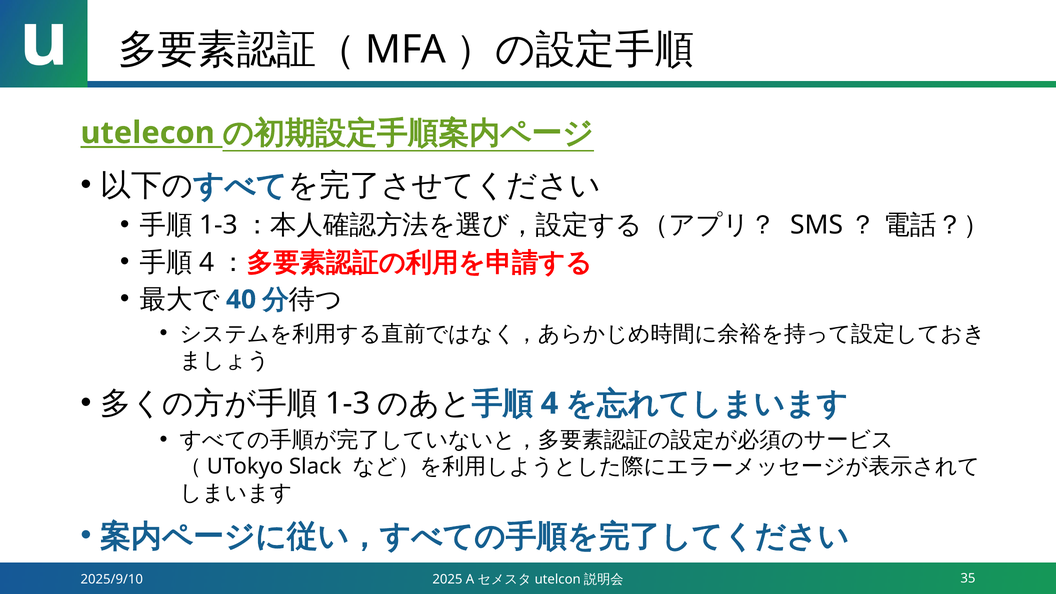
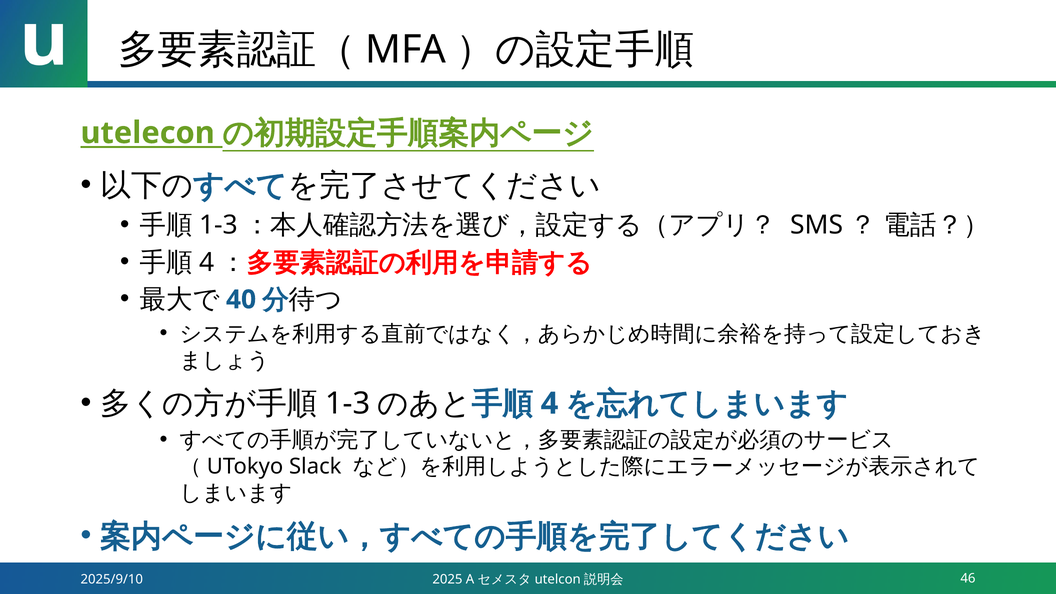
35: 35 -> 46 (968, 578)
